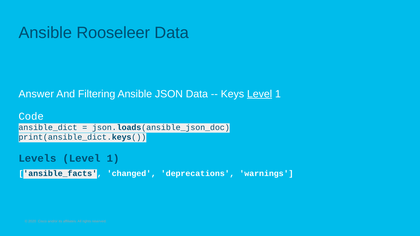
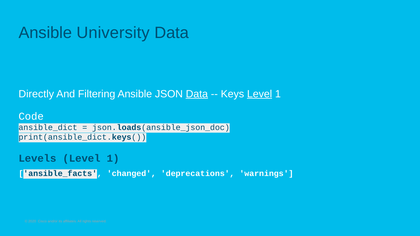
Rooseleer: Rooseleer -> University (113, 33)
Answer: Answer -> Directly (36, 94)
Data underline: none -> present (197, 94)
